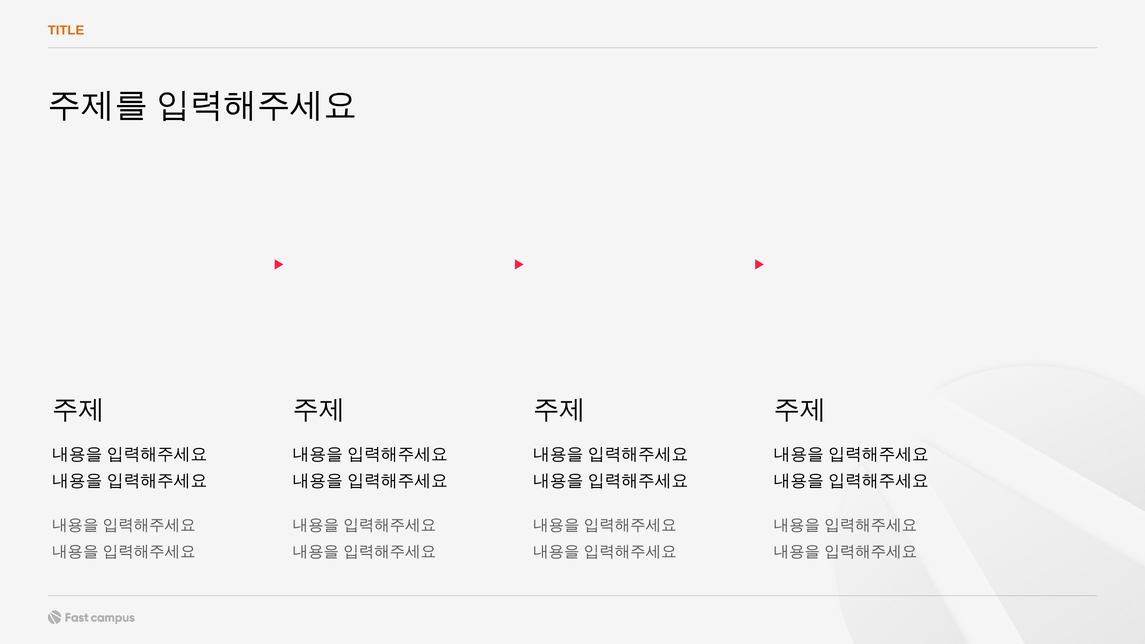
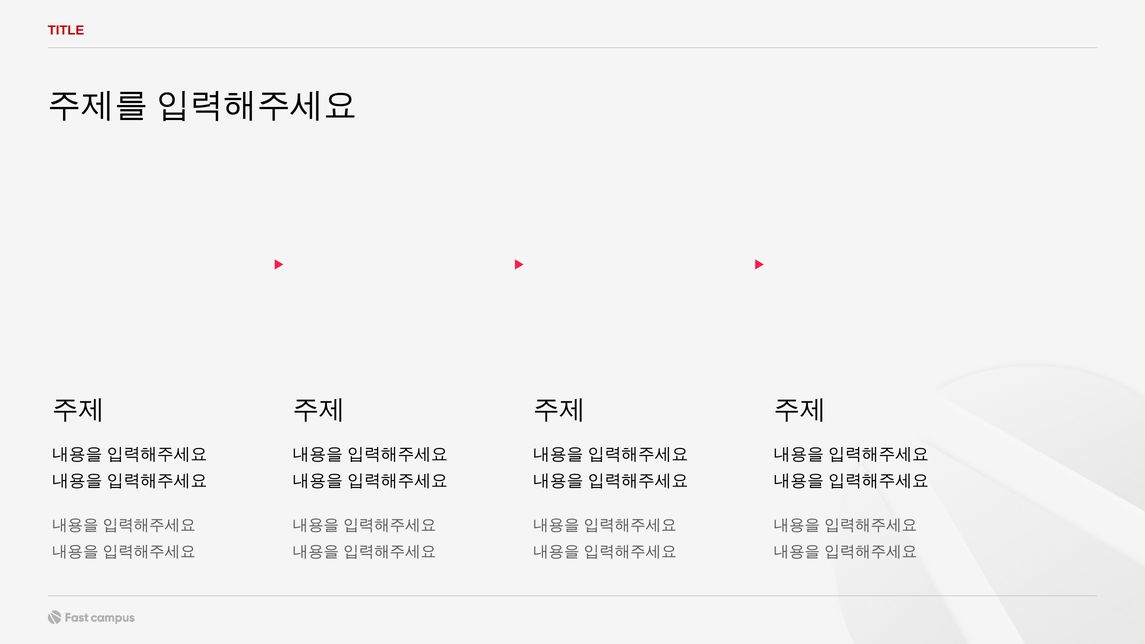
TITLE colour: orange -> red (66, 30)
